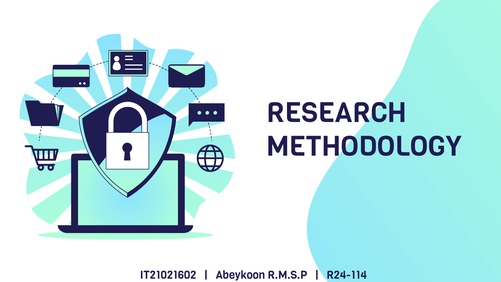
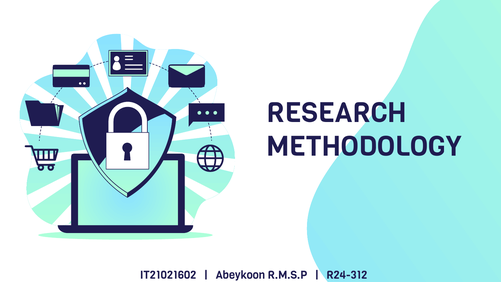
R24-114: R24-114 -> R24-312 (347, 275)
